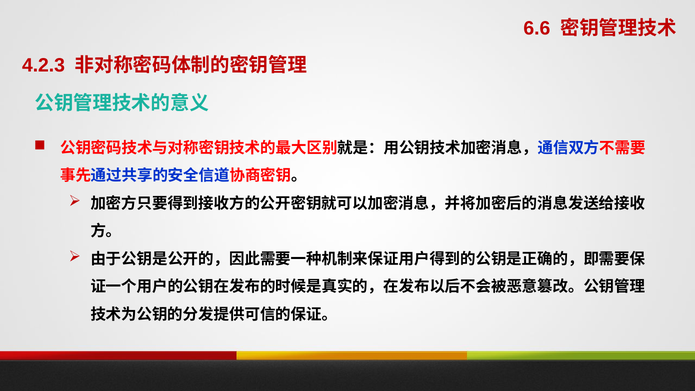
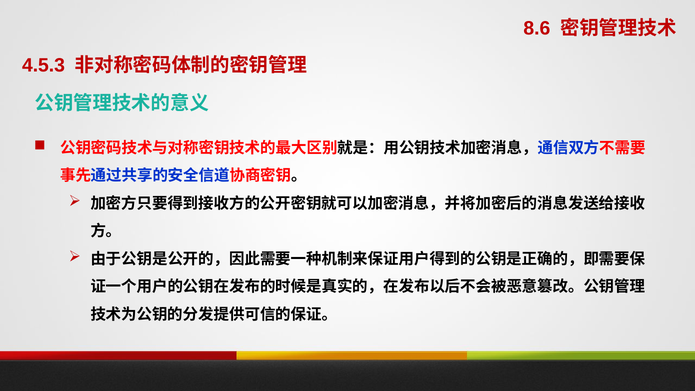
6.6: 6.6 -> 8.6 (537, 29)
4.2.3: 4.2.3 -> 4.5.3 (43, 65)
